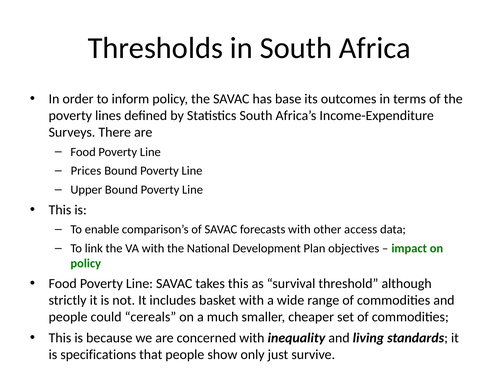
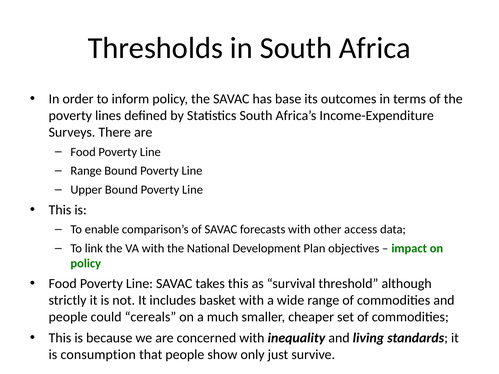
Prices: Prices -> Range (86, 171)
specifications: specifications -> consumption (98, 355)
